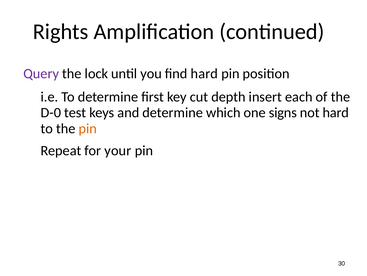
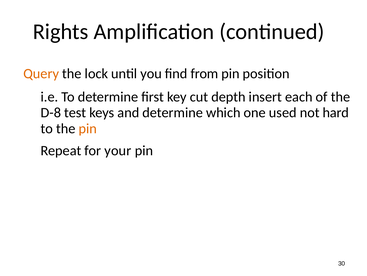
Query colour: purple -> orange (41, 73)
find hard: hard -> from (204, 73)
D-0: D-0 -> D-8 (51, 112)
signs: signs -> used (283, 112)
